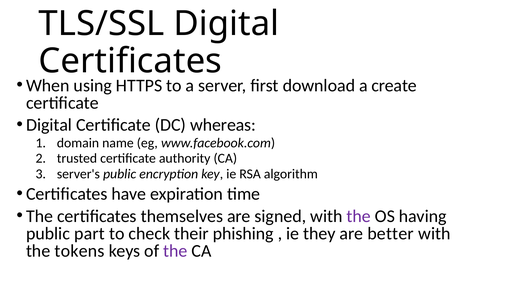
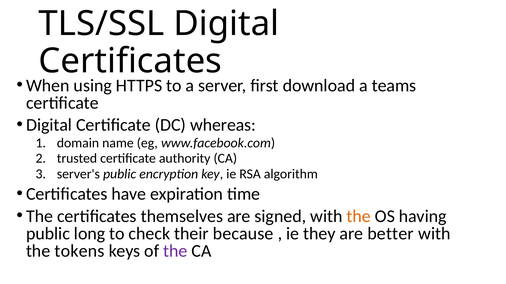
create: create -> teams (394, 86)
the colour: purple -> orange (359, 217)
part: part -> long (90, 234)
phishing: phishing -> because (243, 234)
